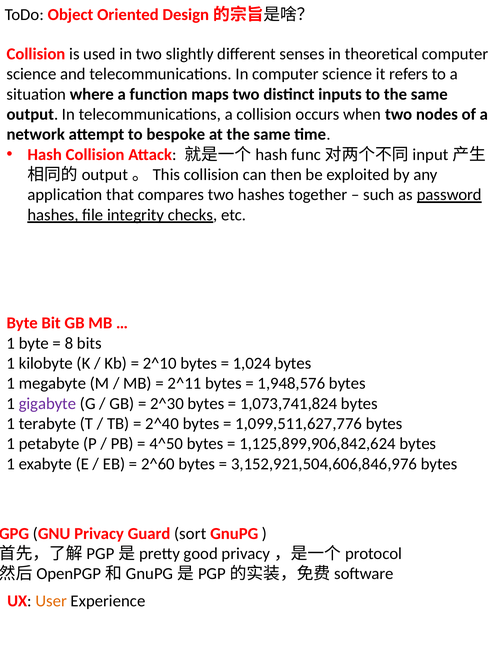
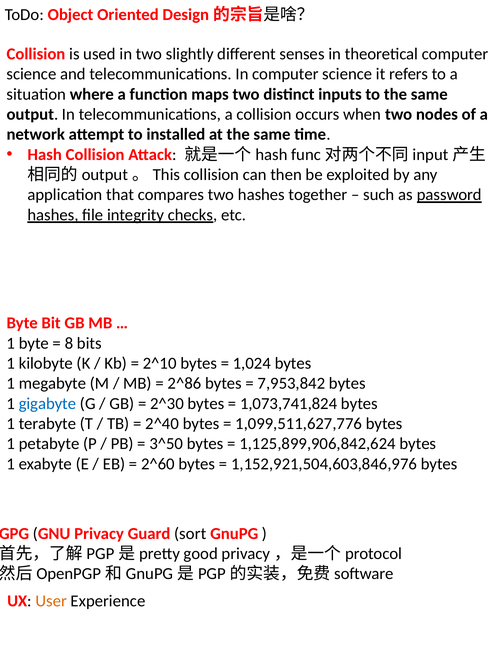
bespoke: bespoke -> installed (176, 134)
2^11: 2^11 -> 2^86 (184, 383)
1,948,576: 1,948,576 -> 7,953,842 (291, 383)
gigabyte colour: purple -> blue (47, 403)
4^50: 4^50 -> 3^50 (166, 443)
3,152,921,504,606,846,976: 3,152,921,504,606,846,976 -> 1,152,921,504,603,846,976 (324, 463)
